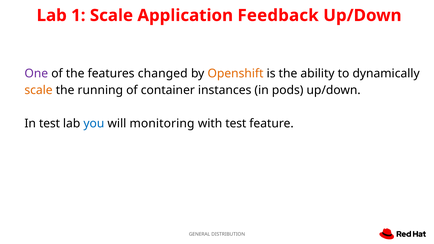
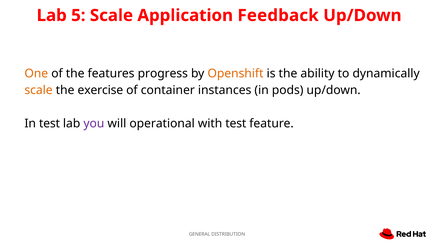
1: 1 -> 5 (78, 15)
One colour: purple -> orange (36, 74)
changed: changed -> progress (163, 74)
running: running -> exercise (100, 90)
you colour: blue -> purple (94, 123)
monitoring: monitoring -> operational (162, 123)
